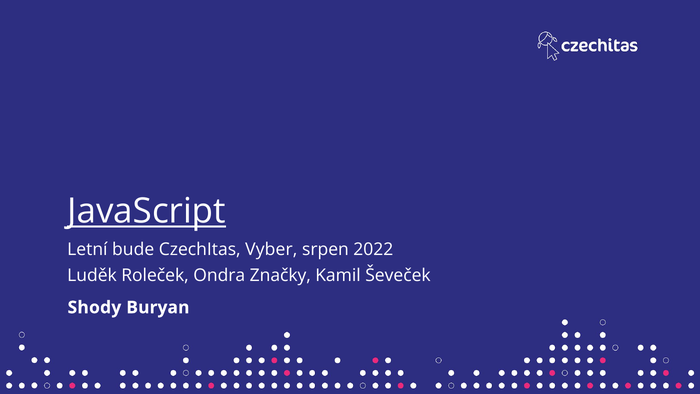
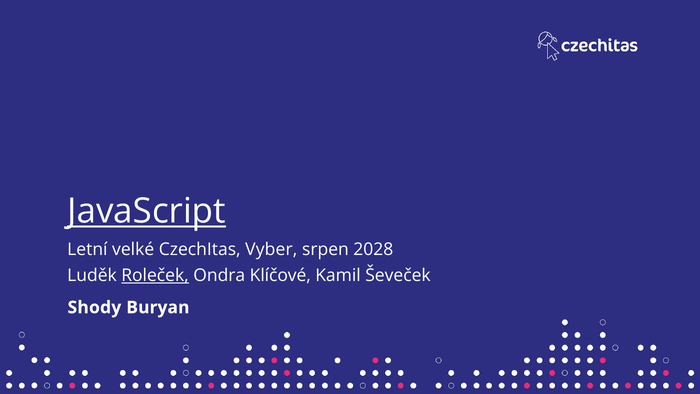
bude: bude -> velké (133, 249)
2022: 2022 -> 2028 (373, 249)
Roleček underline: none -> present (155, 275)
Značky: Značky -> Klíčové (280, 275)
